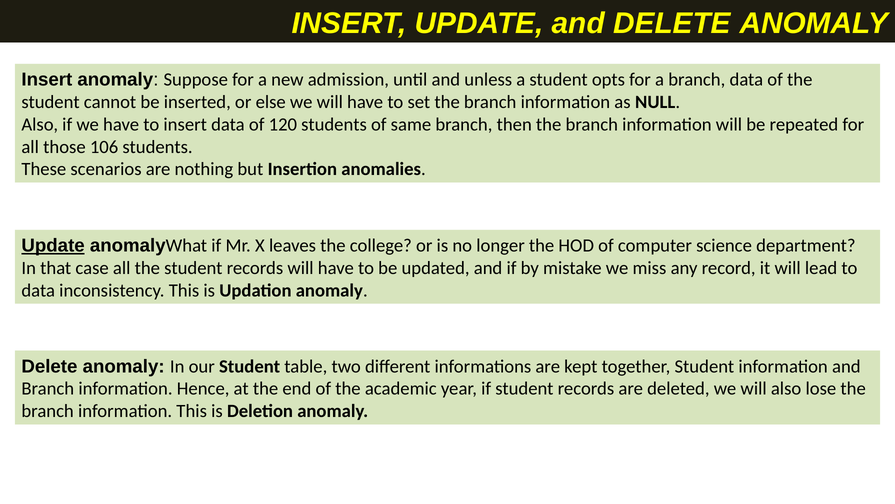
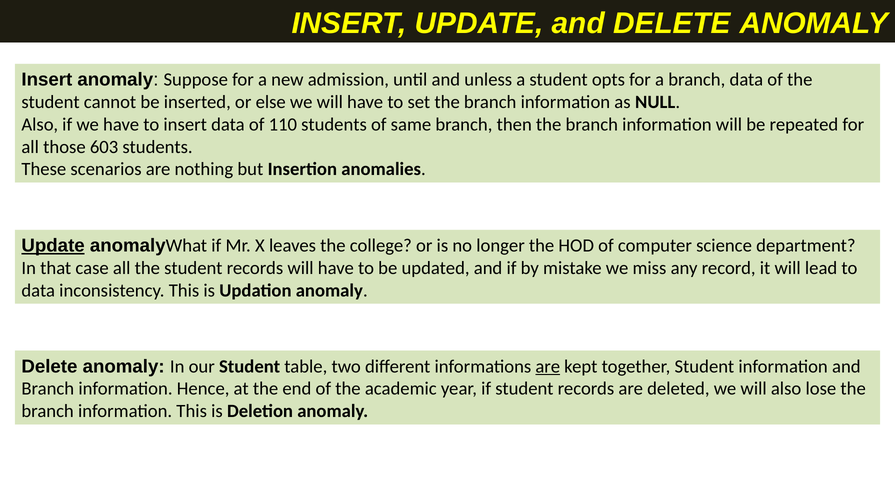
120: 120 -> 110 (283, 124)
106: 106 -> 603 (104, 147)
are underline: none -> present (548, 366)
